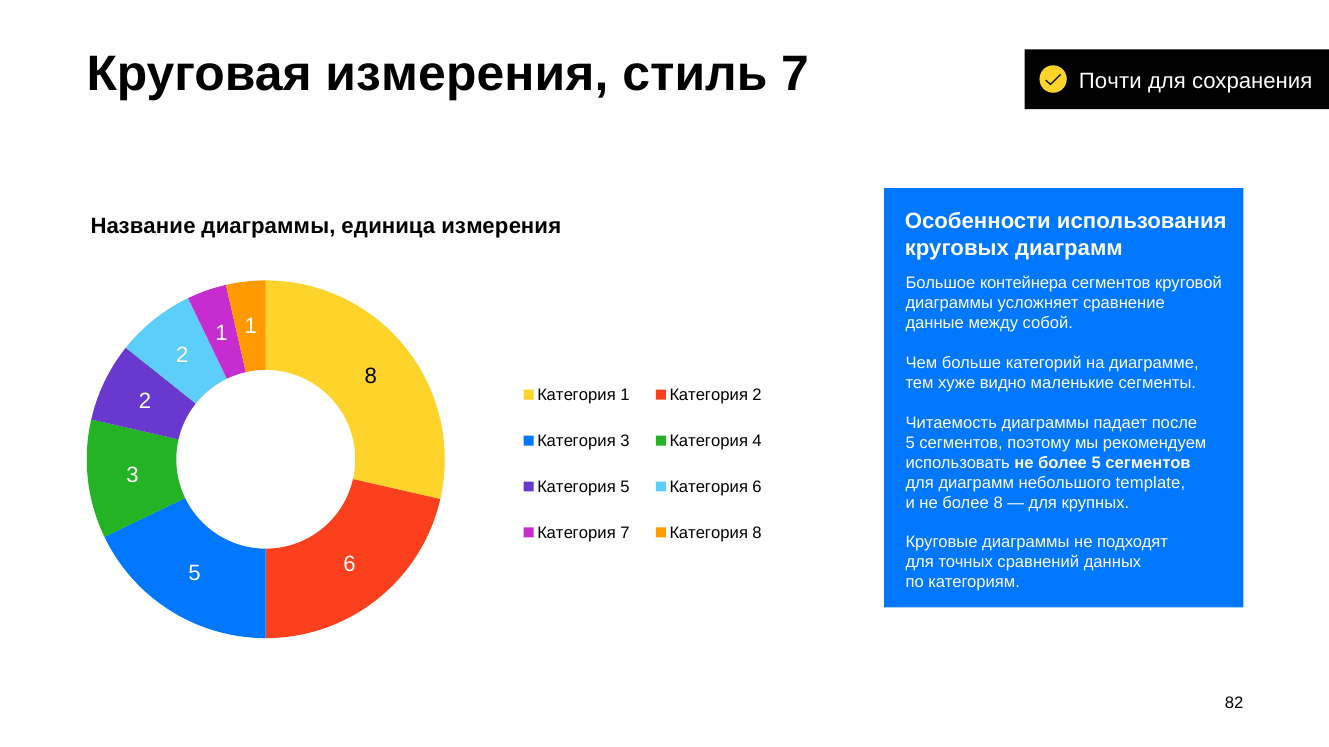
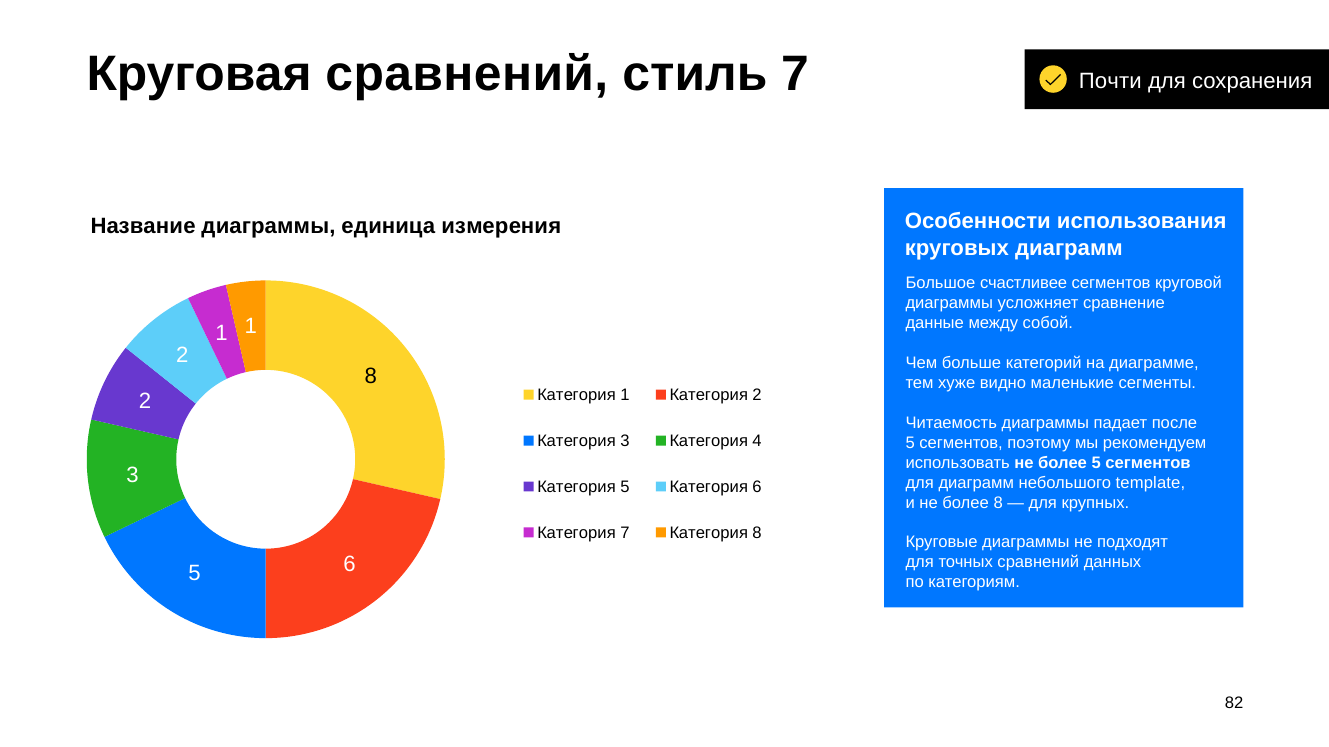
Круговая измерения: измерения -> сравнений (467, 74)
контейнера: контейнера -> счастливее (1024, 284)
